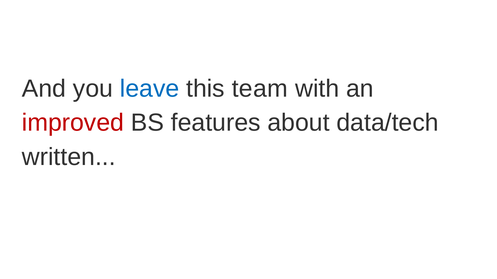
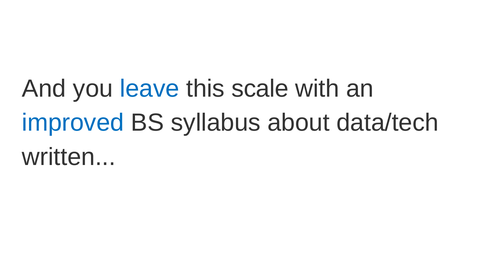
team: team -> scale (260, 89)
improved colour: red -> blue (73, 123)
features: features -> syllabus (216, 123)
